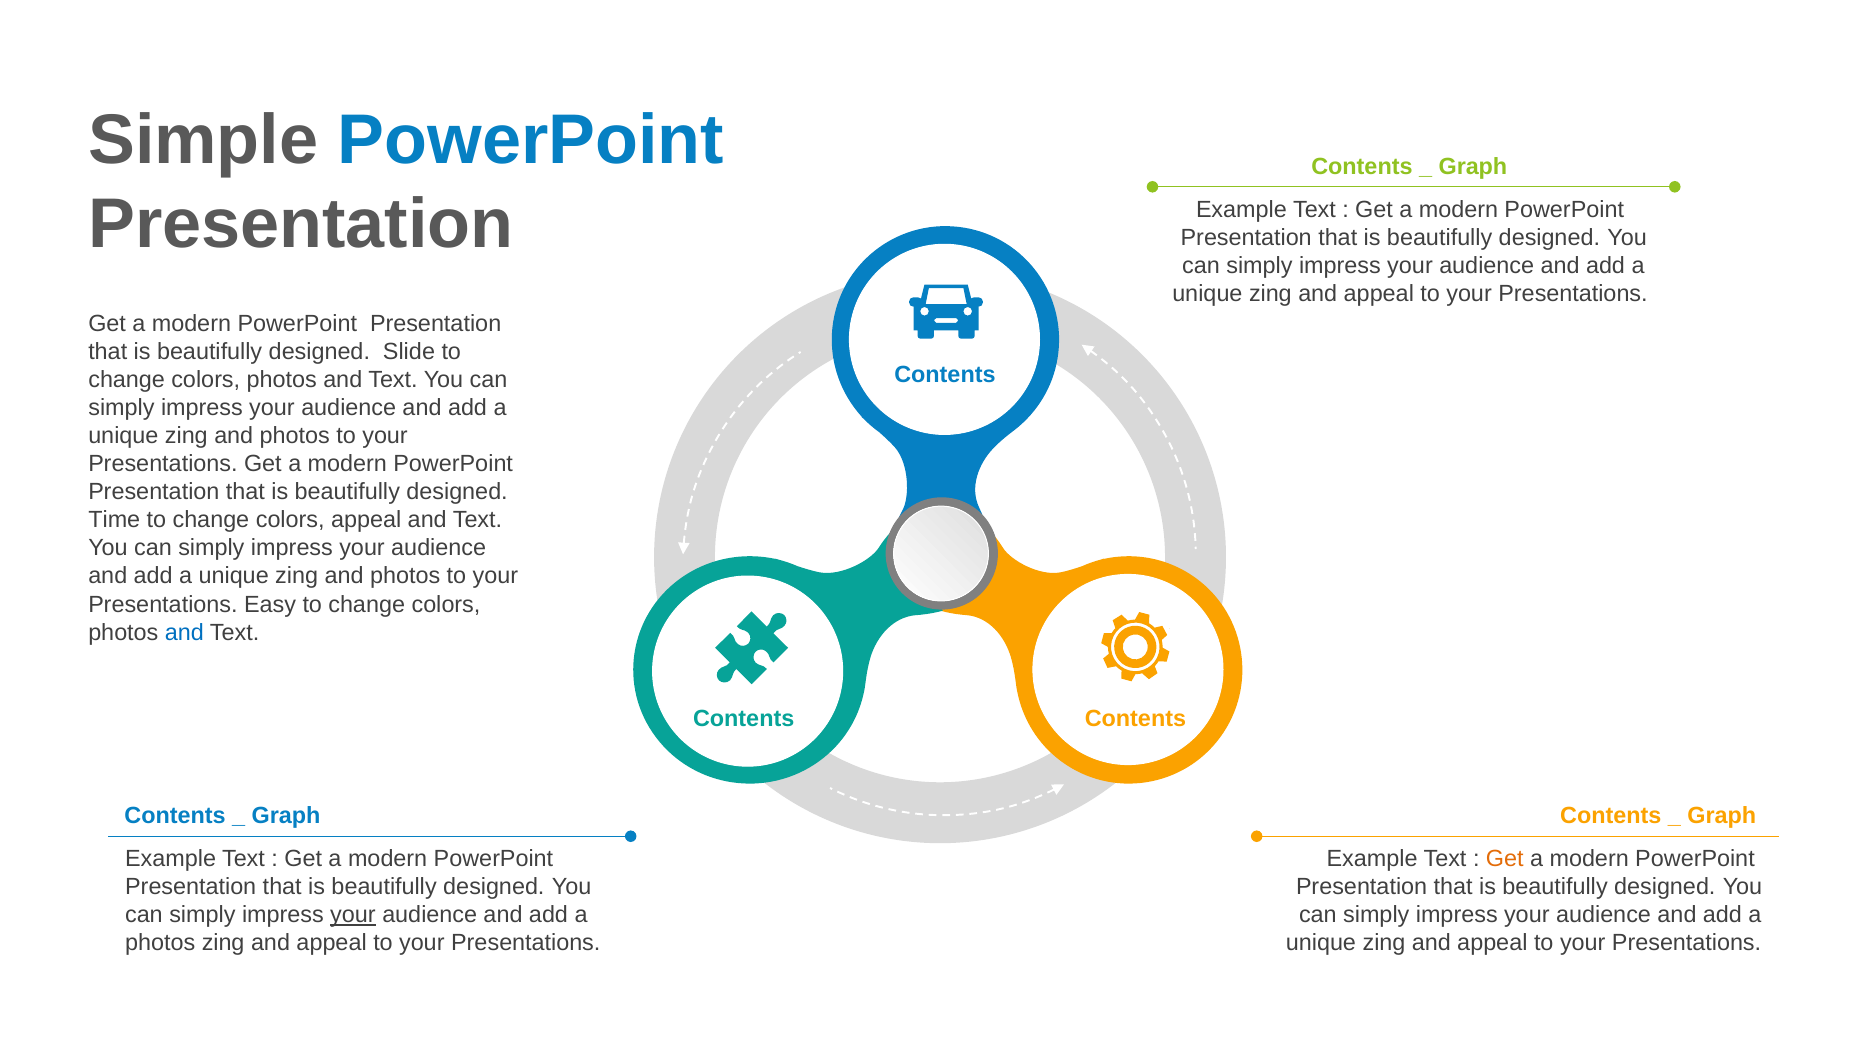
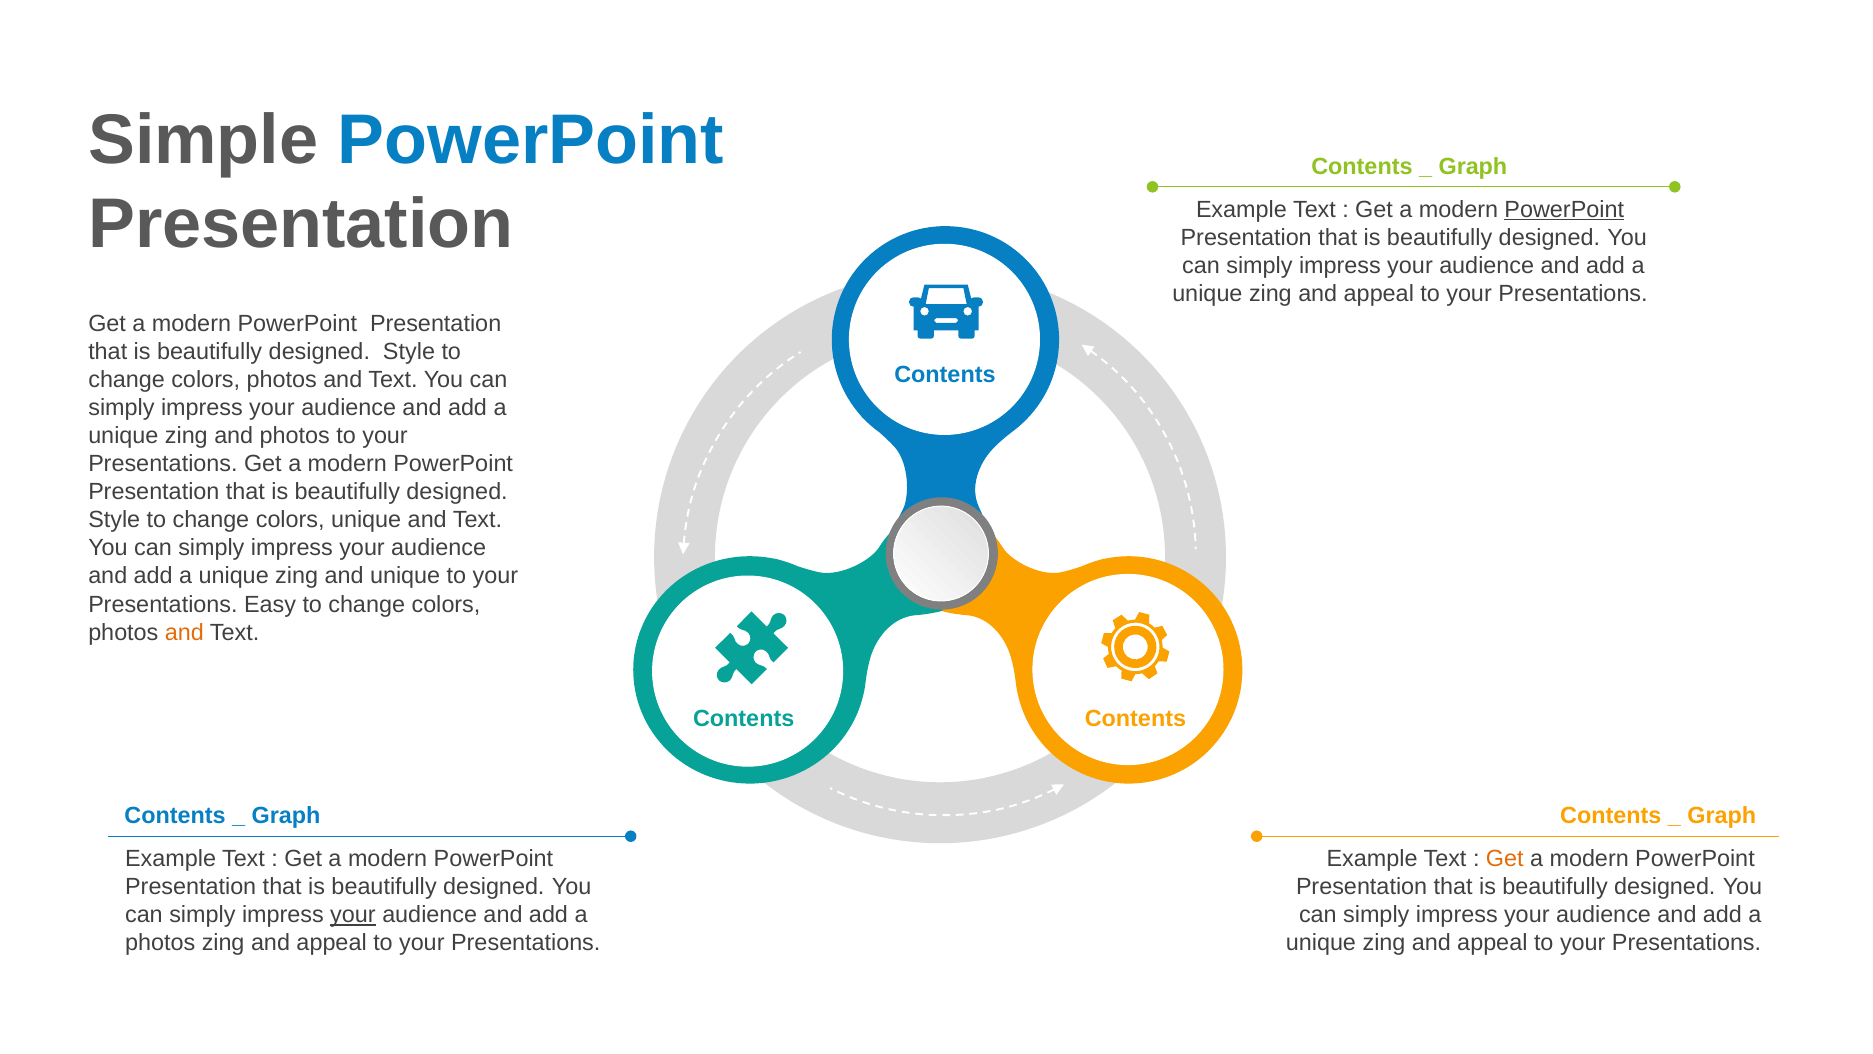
PowerPoint underline: none -> present (1564, 209)
Slide: Slide -> Style (409, 351)
Time: Time -> Style (114, 520)
colors appeal: appeal -> unique (366, 520)
photos: photos -> unique (405, 576)
and colour: blue -> orange (184, 632)
